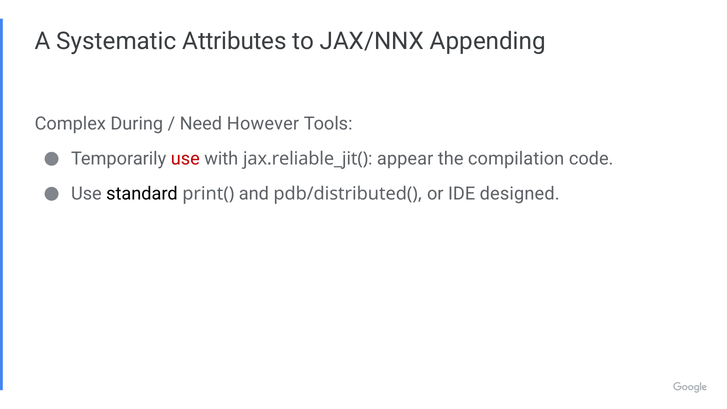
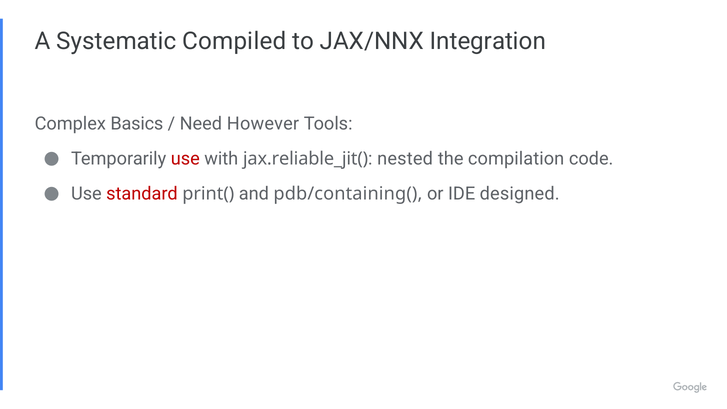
Attributes: Attributes -> Compiled (234, 41)
Appending: Appending -> Integration (488, 41)
During: During -> Basics (137, 123)
appear: appear -> nested (405, 159)
standard colour: black -> red (142, 194)
pdb/distributed(: pdb/distributed( -> pdb/containing( (348, 194)
